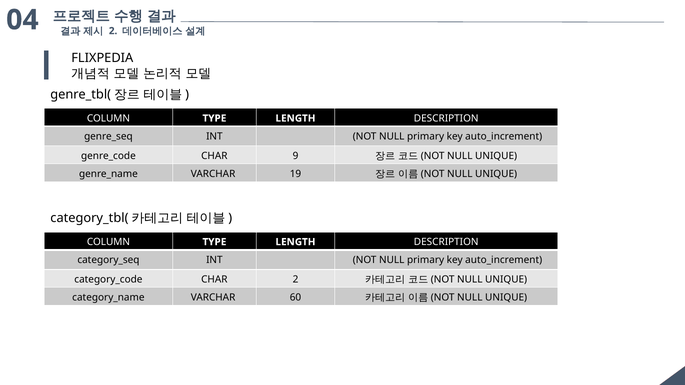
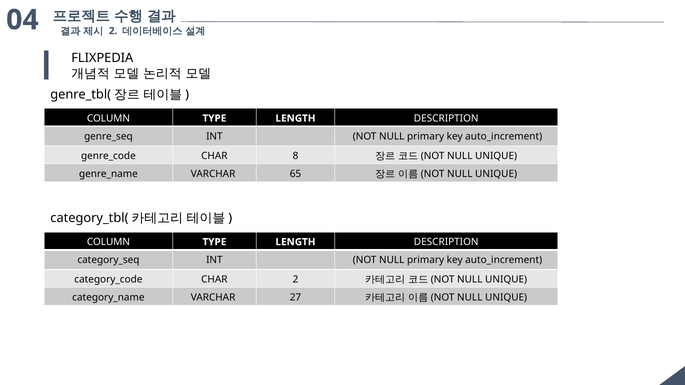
9: 9 -> 8 (296, 156)
19: 19 -> 65 (295, 174)
60: 60 -> 27 (295, 298)
